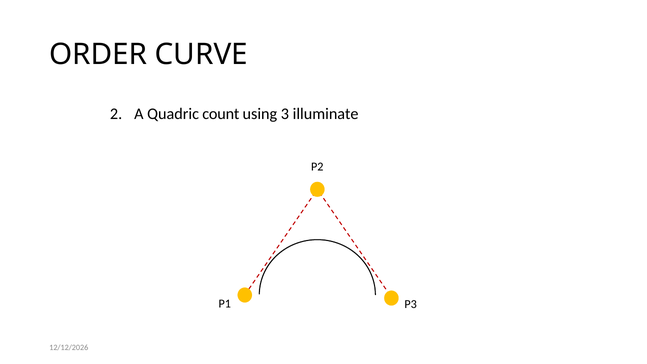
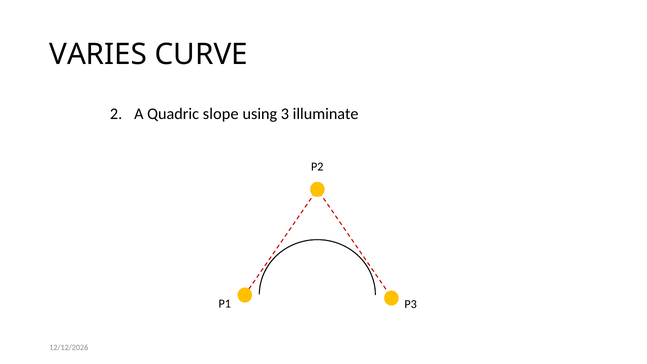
ORDER: ORDER -> VARIES (98, 54)
count: count -> slope (221, 114)
